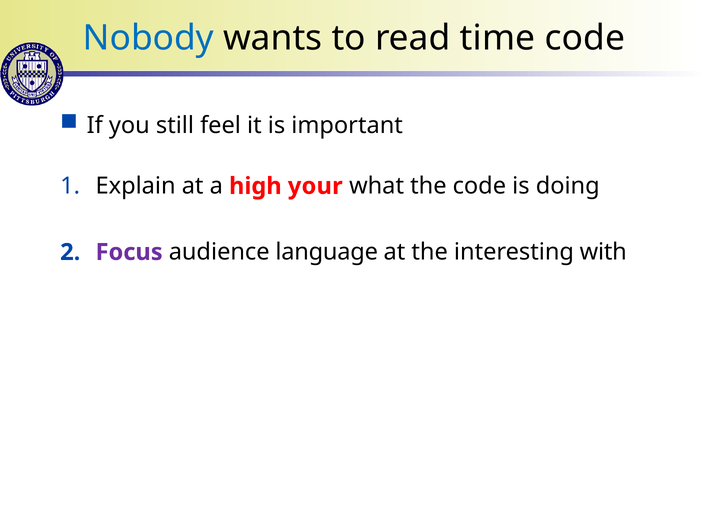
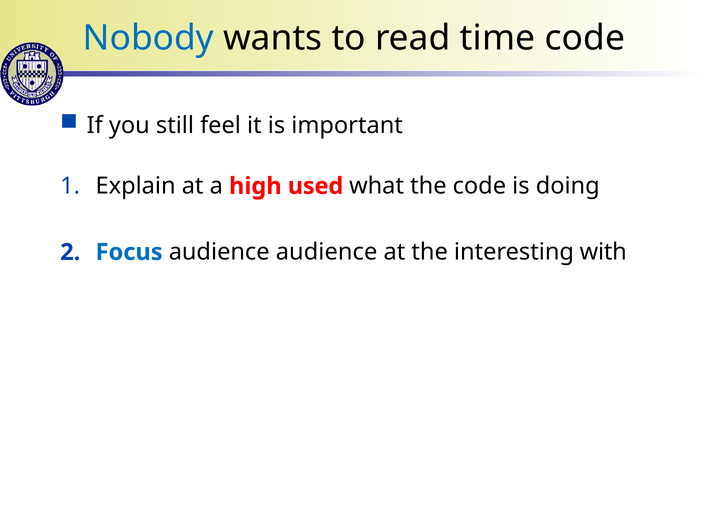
your: your -> used (316, 186)
Focus colour: purple -> blue (129, 252)
audience language: language -> audience (327, 252)
